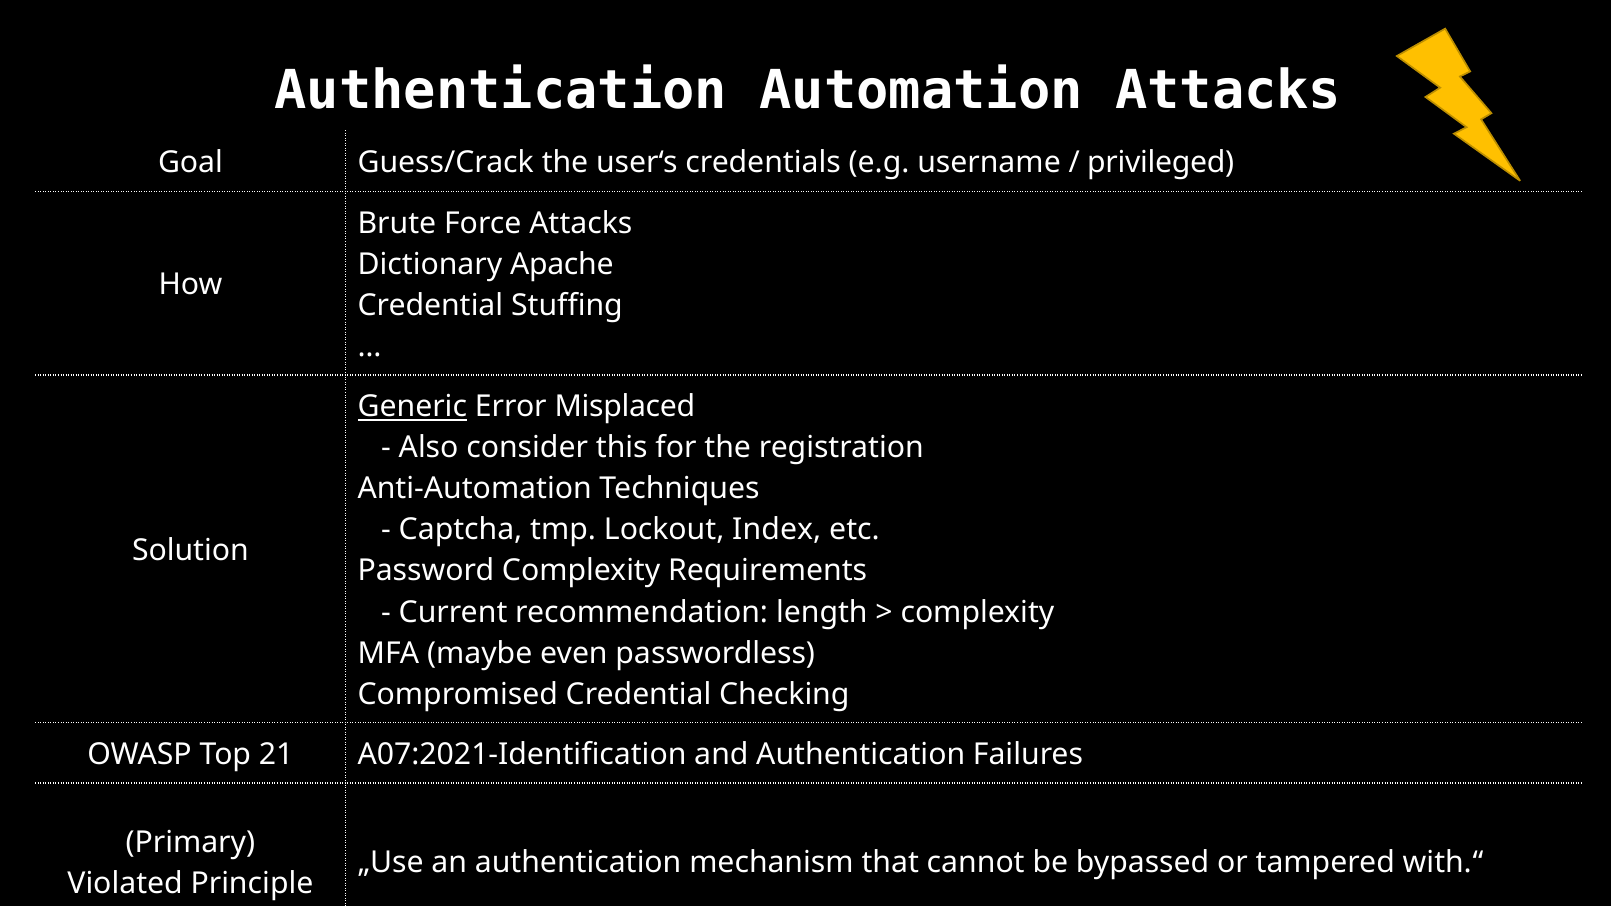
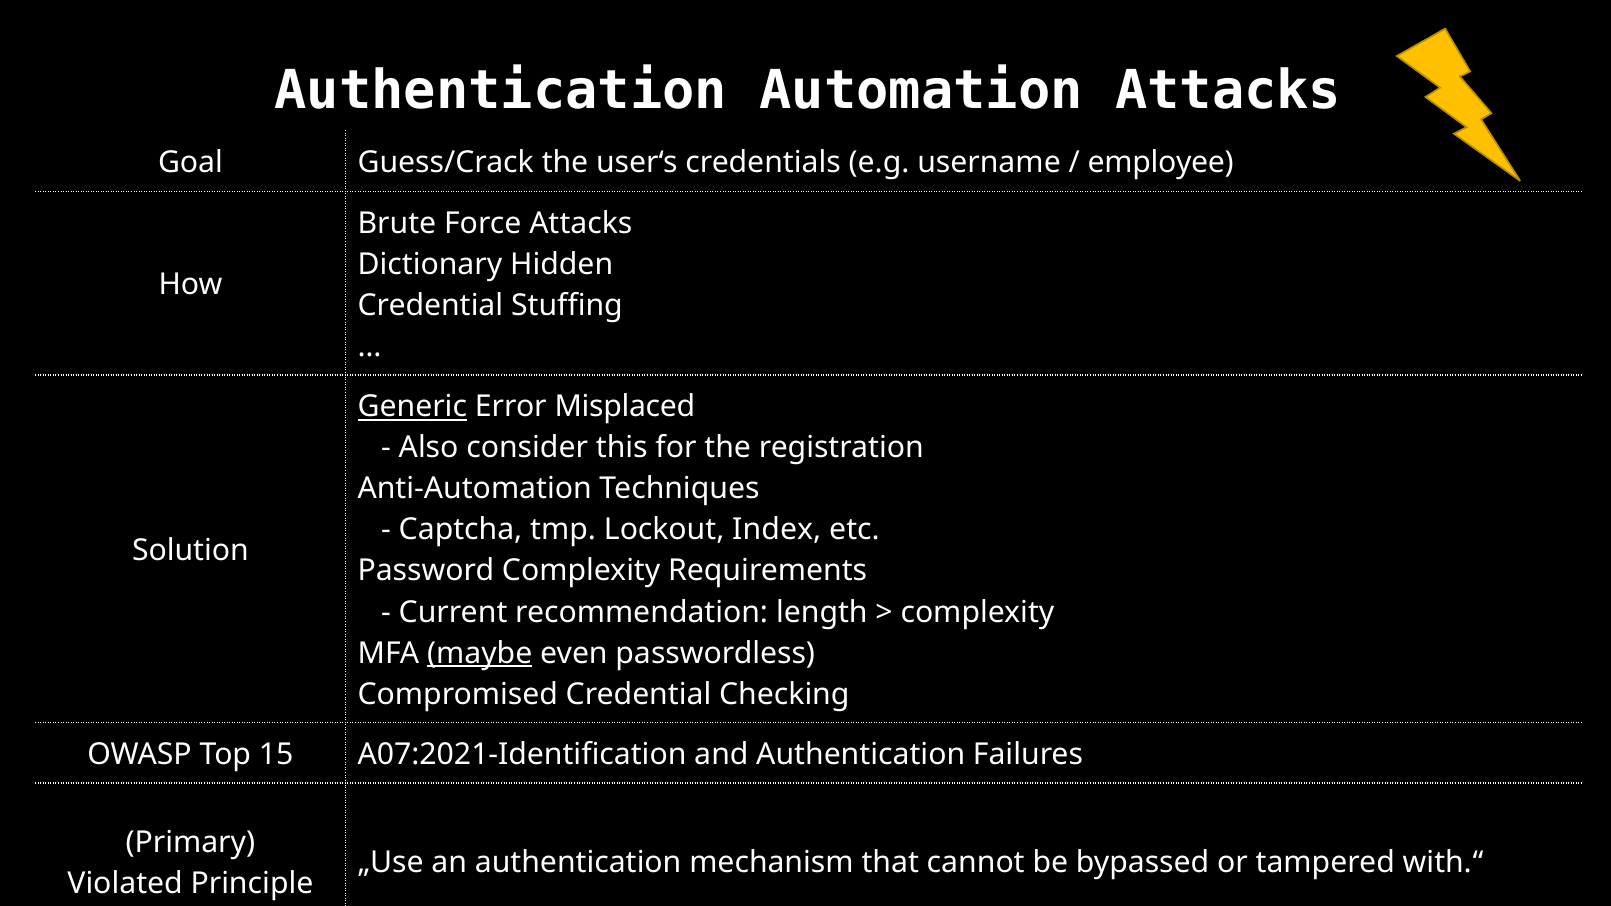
privileged: privileged -> employee (1161, 163)
Apache: Apache -> Hidden (562, 264)
maybe underline: none -> present (480, 653)
21: 21 -> 15 (276, 755)
